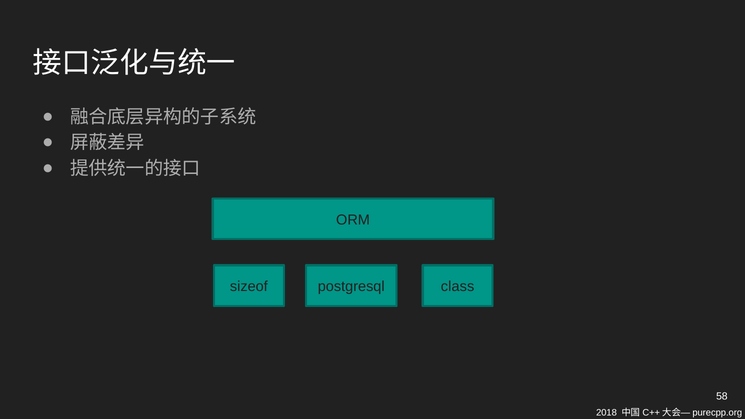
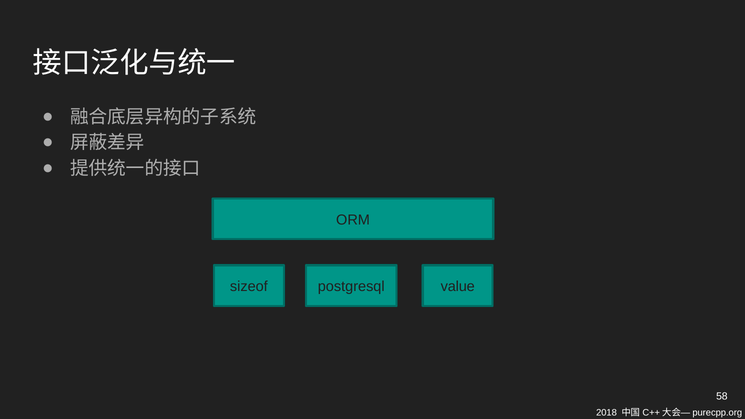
class: class -> value (458, 287)
